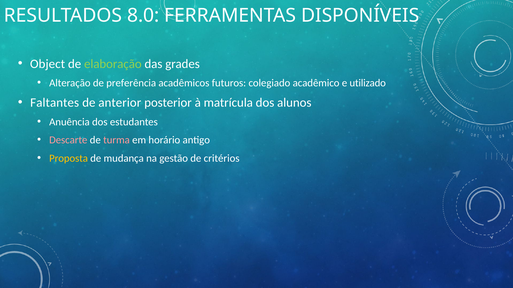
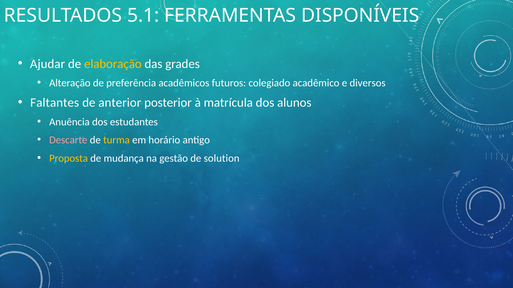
8.0: 8.0 -> 5.1 (143, 15)
Object: Object -> Ajudar (48, 64)
elaboração colour: light green -> yellow (113, 64)
utilizado: utilizado -> diversos (368, 83)
turma colour: pink -> yellow (116, 140)
critérios: critérios -> solution (222, 159)
